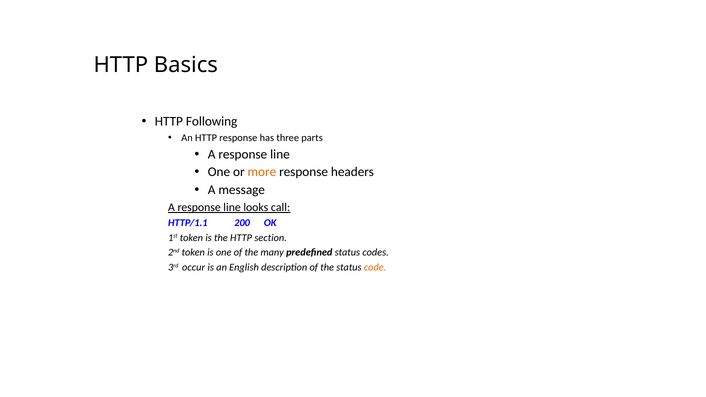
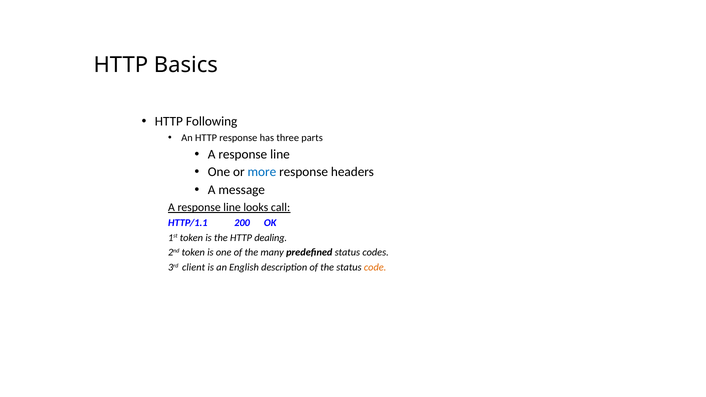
more colour: orange -> blue (262, 172)
section: section -> dealing (271, 238)
occur: occur -> client (194, 267)
